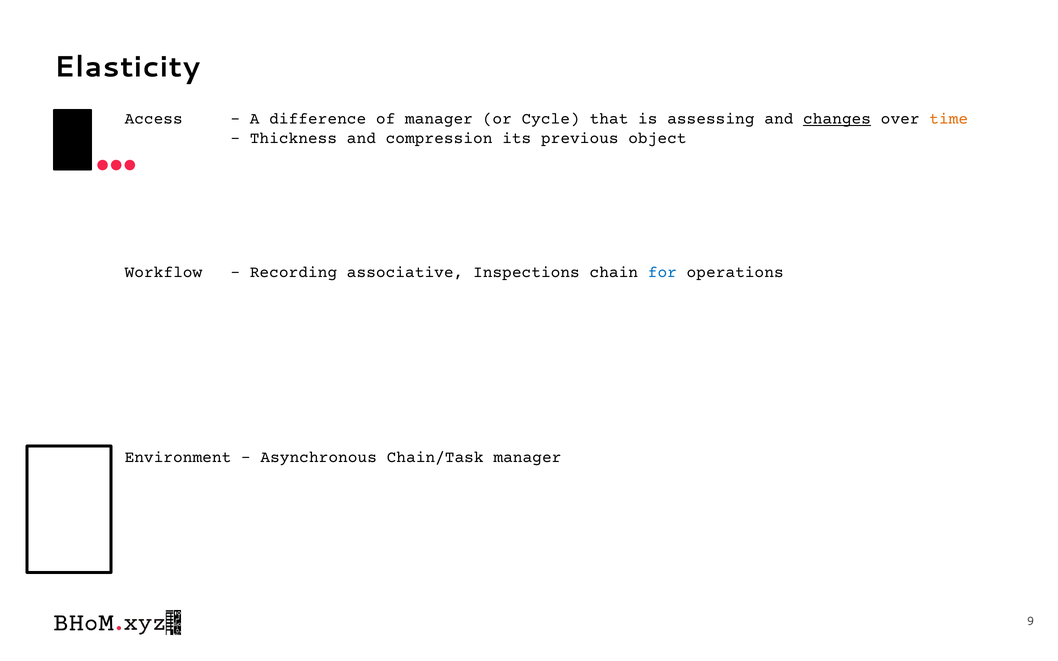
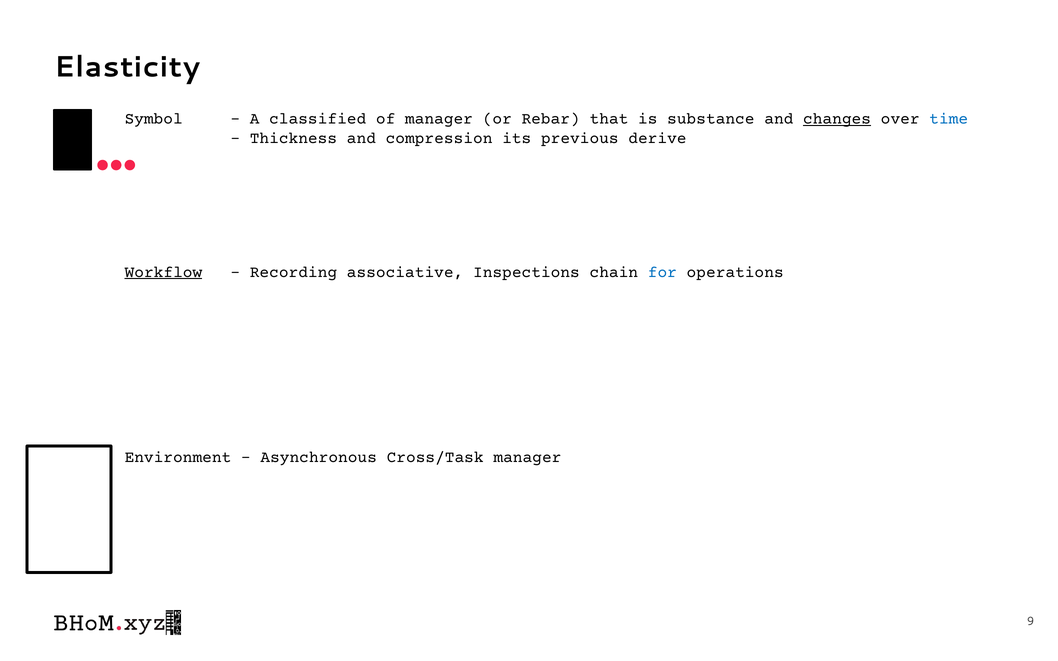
Access: Access -> Symbol (154, 119)
difference: difference -> classified (318, 119)
Cycle: Cycle -> Rebar (551, 119)
assessing: assessing -> substance (711, 119)
time colour: orange -> blue (949, 119)
object: object -> derive (657, 138)
Workflow underline: none -> present (163, 272)
Chain/Task: Chain/Task -> Cross/Task (435, 457)
